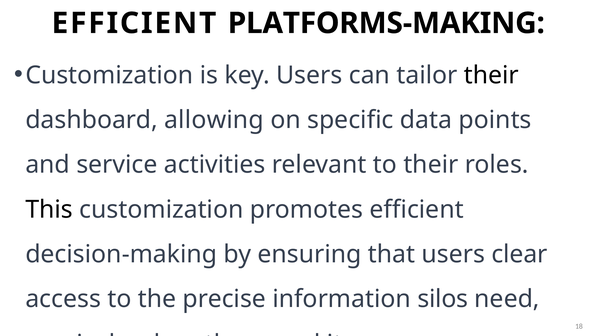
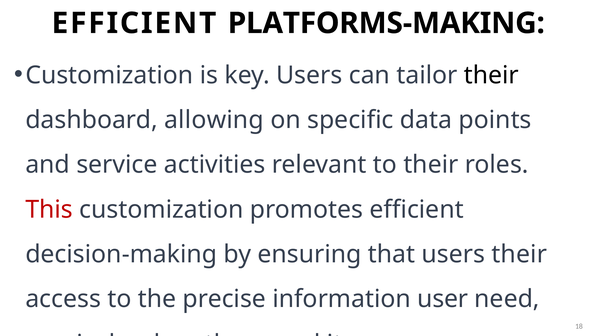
This colour: black -> red (49, 209)
users clear: clear -> their (519, 254)
silos: silos -> user (443, 299)
